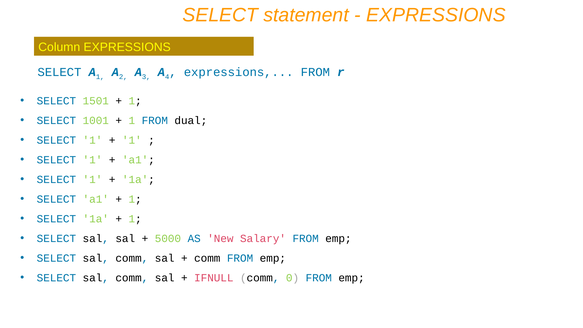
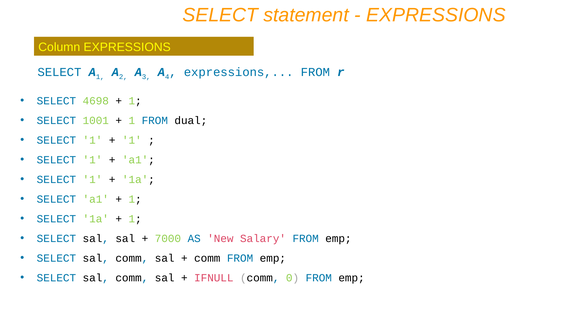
1501: 1501 -> 4698 (96, 101)
5000: 5000 -> 7000 (168, 239)
